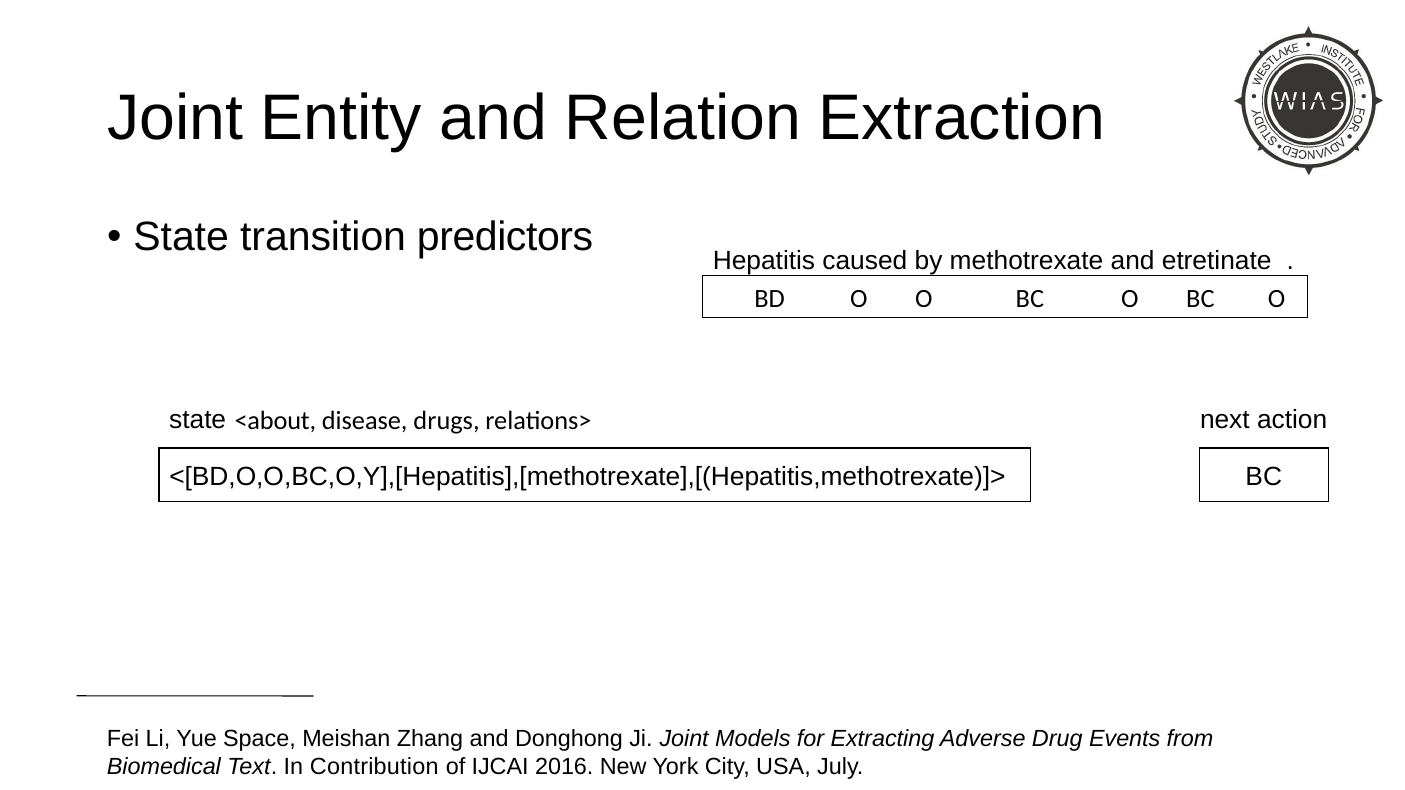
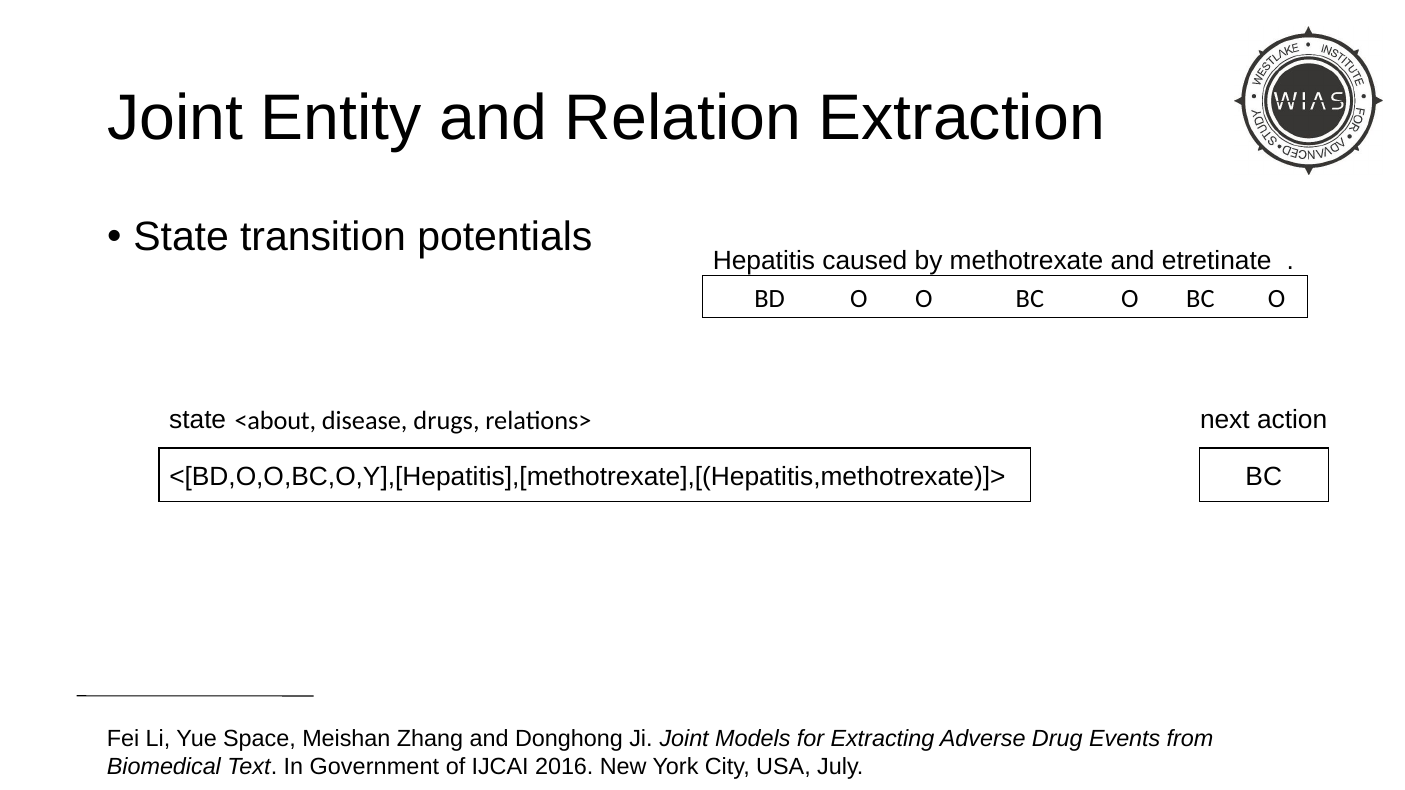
predictors: predictors -> potentials (505, 238)
Contribution: Contribution -> Government (374, 767)
